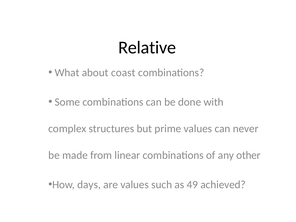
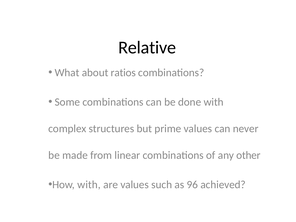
coast: coast -> ratios (123, 73)
How days: days -> with (89, 185)
49: 49 -> 96 (192, 185)
